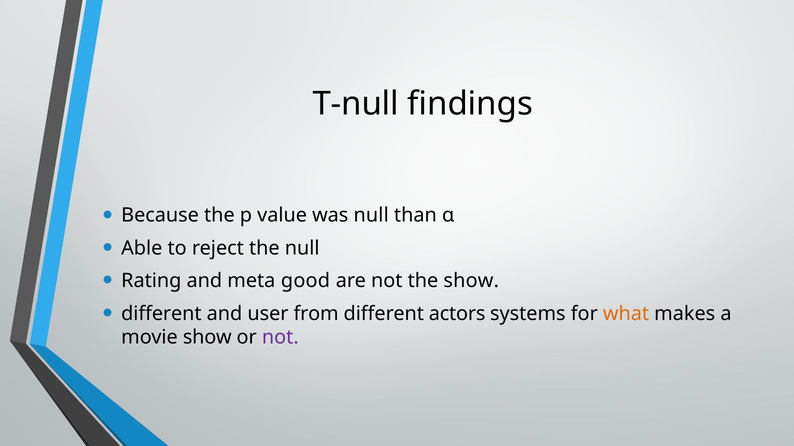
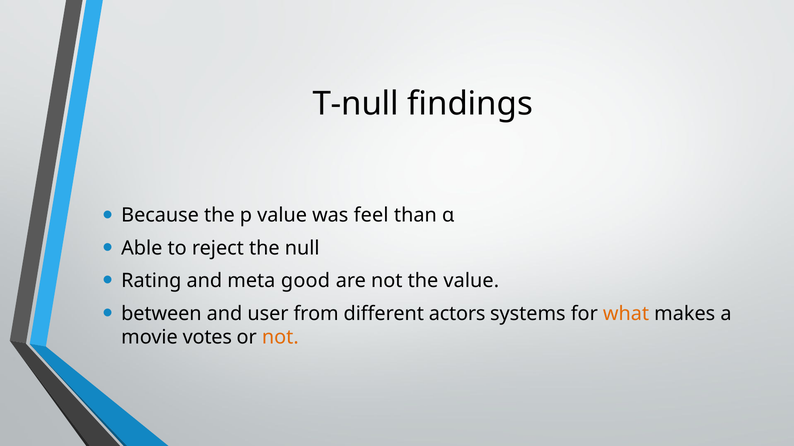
was null: null -> feel (371, 216)
the show: show -> value (471, 281)
different: different -> between (161, 314)
movie show: show -> votes (207, 338)
not colour: purple -> orange (280, 338)
